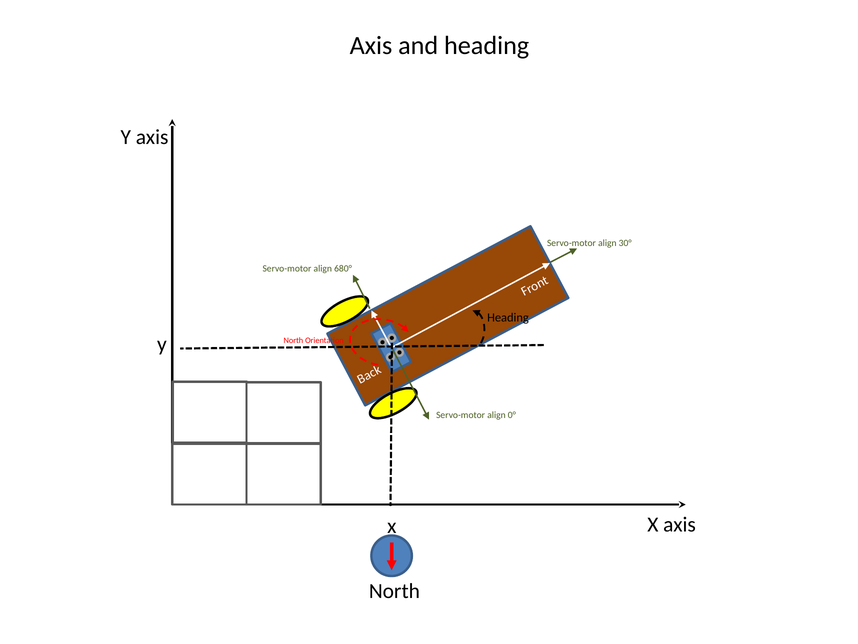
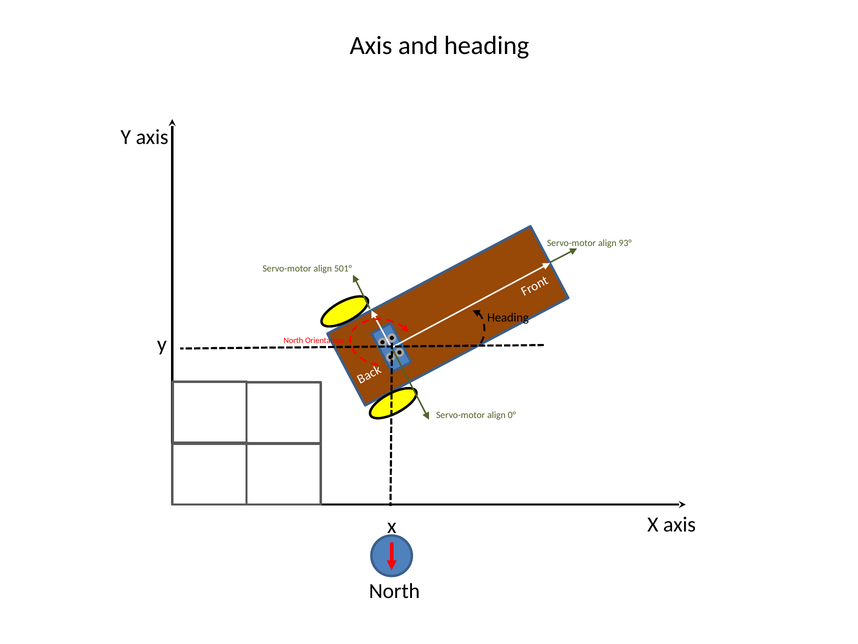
30°: 30° -> 93° (625, 243)
680°: 680° -> 501° (343, 268)
